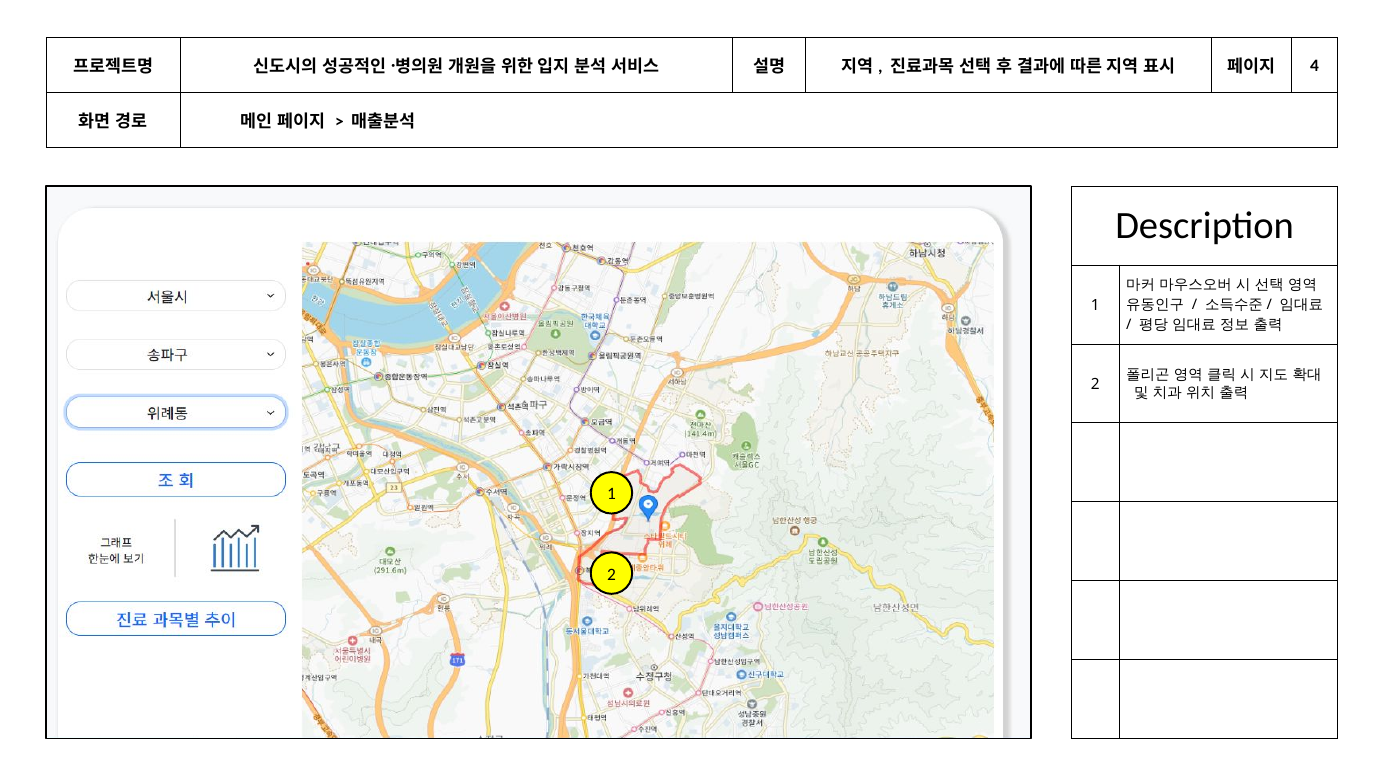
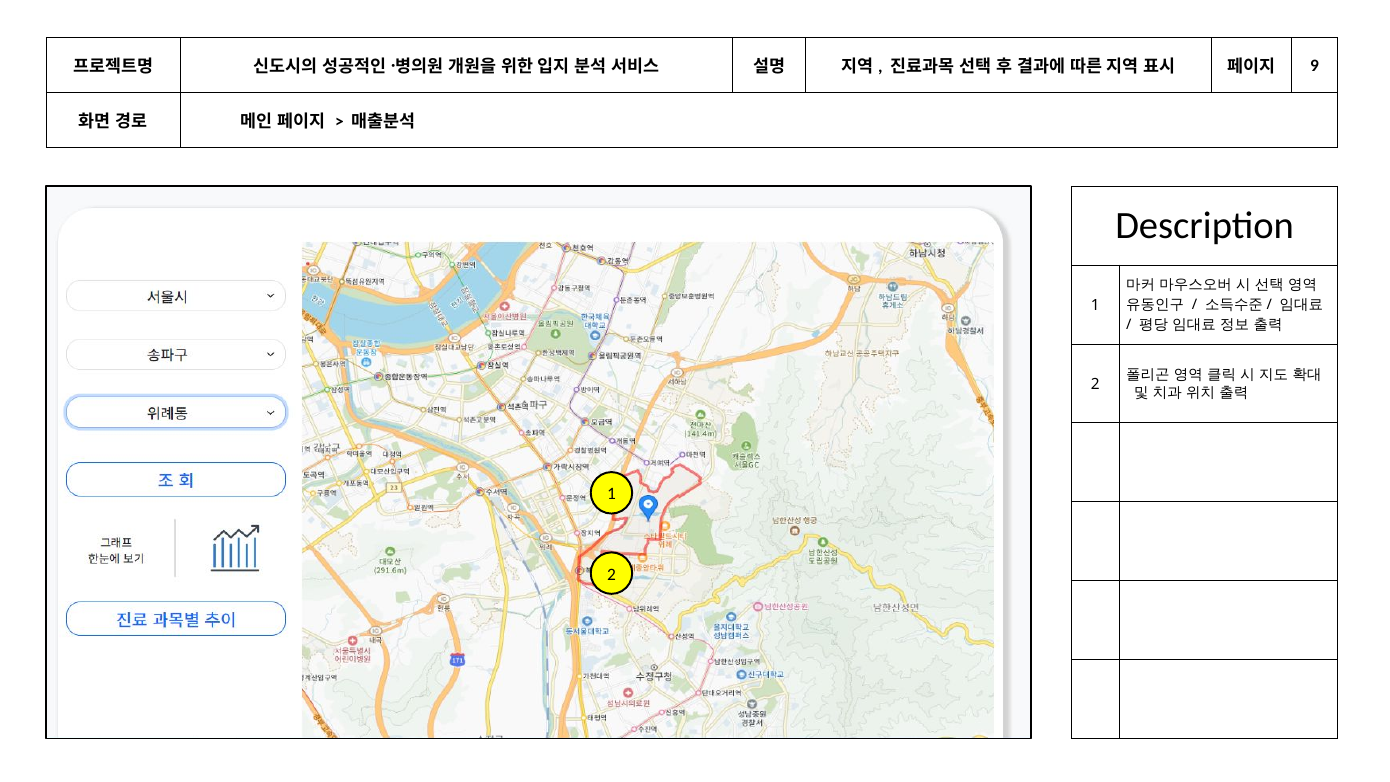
4: 4 -> 9 (1314, 65)
